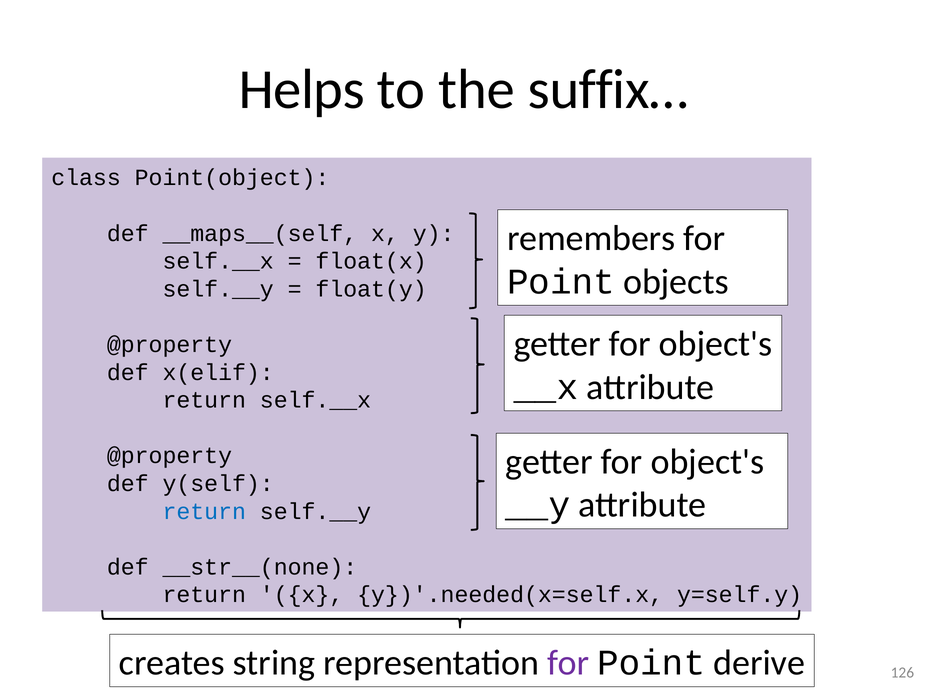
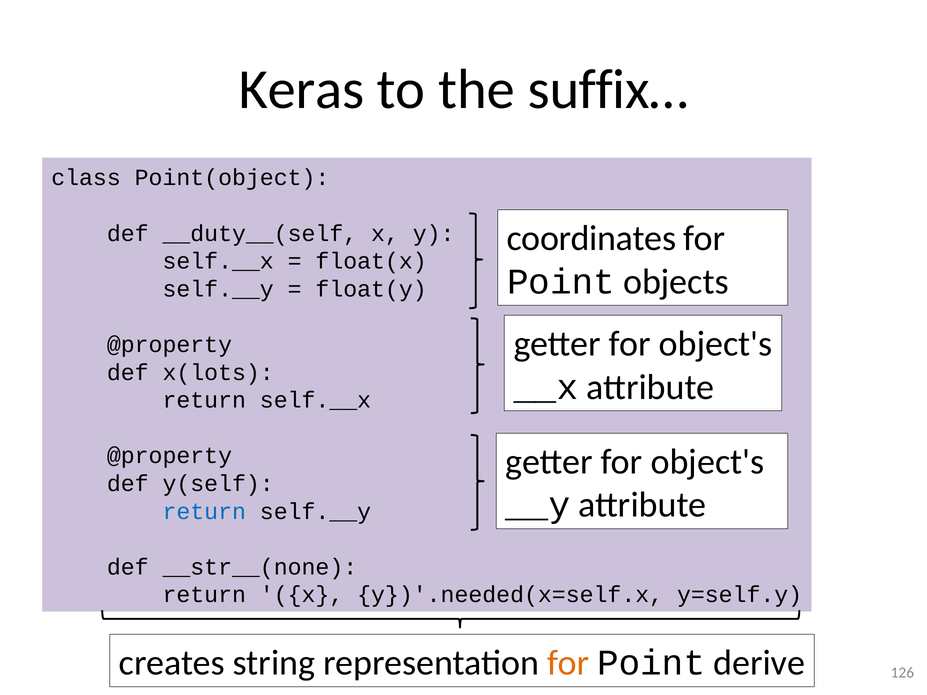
Helps: Helps -> Keras (302, 90)
remembers: remembers -> coordinates (591, 239)
__maps__(self: __maps__(self -> __duty__(self (260, 233)
x(elif: x(elif -> x(lots (218, 373)
for colour: purple -> orange (568, 663)
